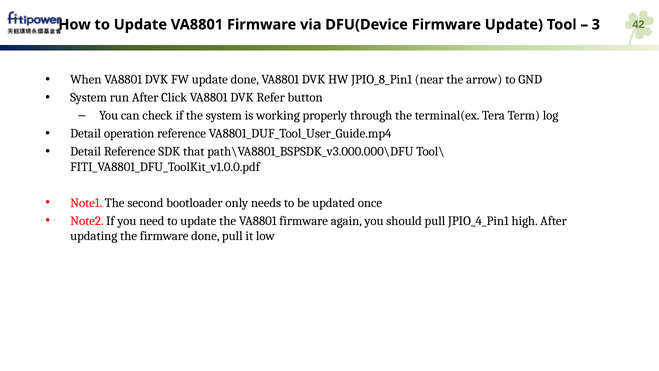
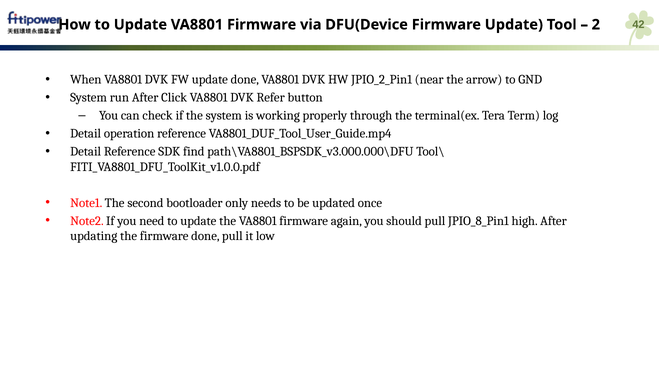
3: 3 -> 2 (596, 25)
JPIO_8_Pin1: JPIO_8_Pin1 -> JPIO_2_Pin1 (382, 80)
that: that -> find (194, 151)
JPIO_4_Pin1: JPIO_4_Pin1 -> JPIO_8_Pin1 (478, 221)
